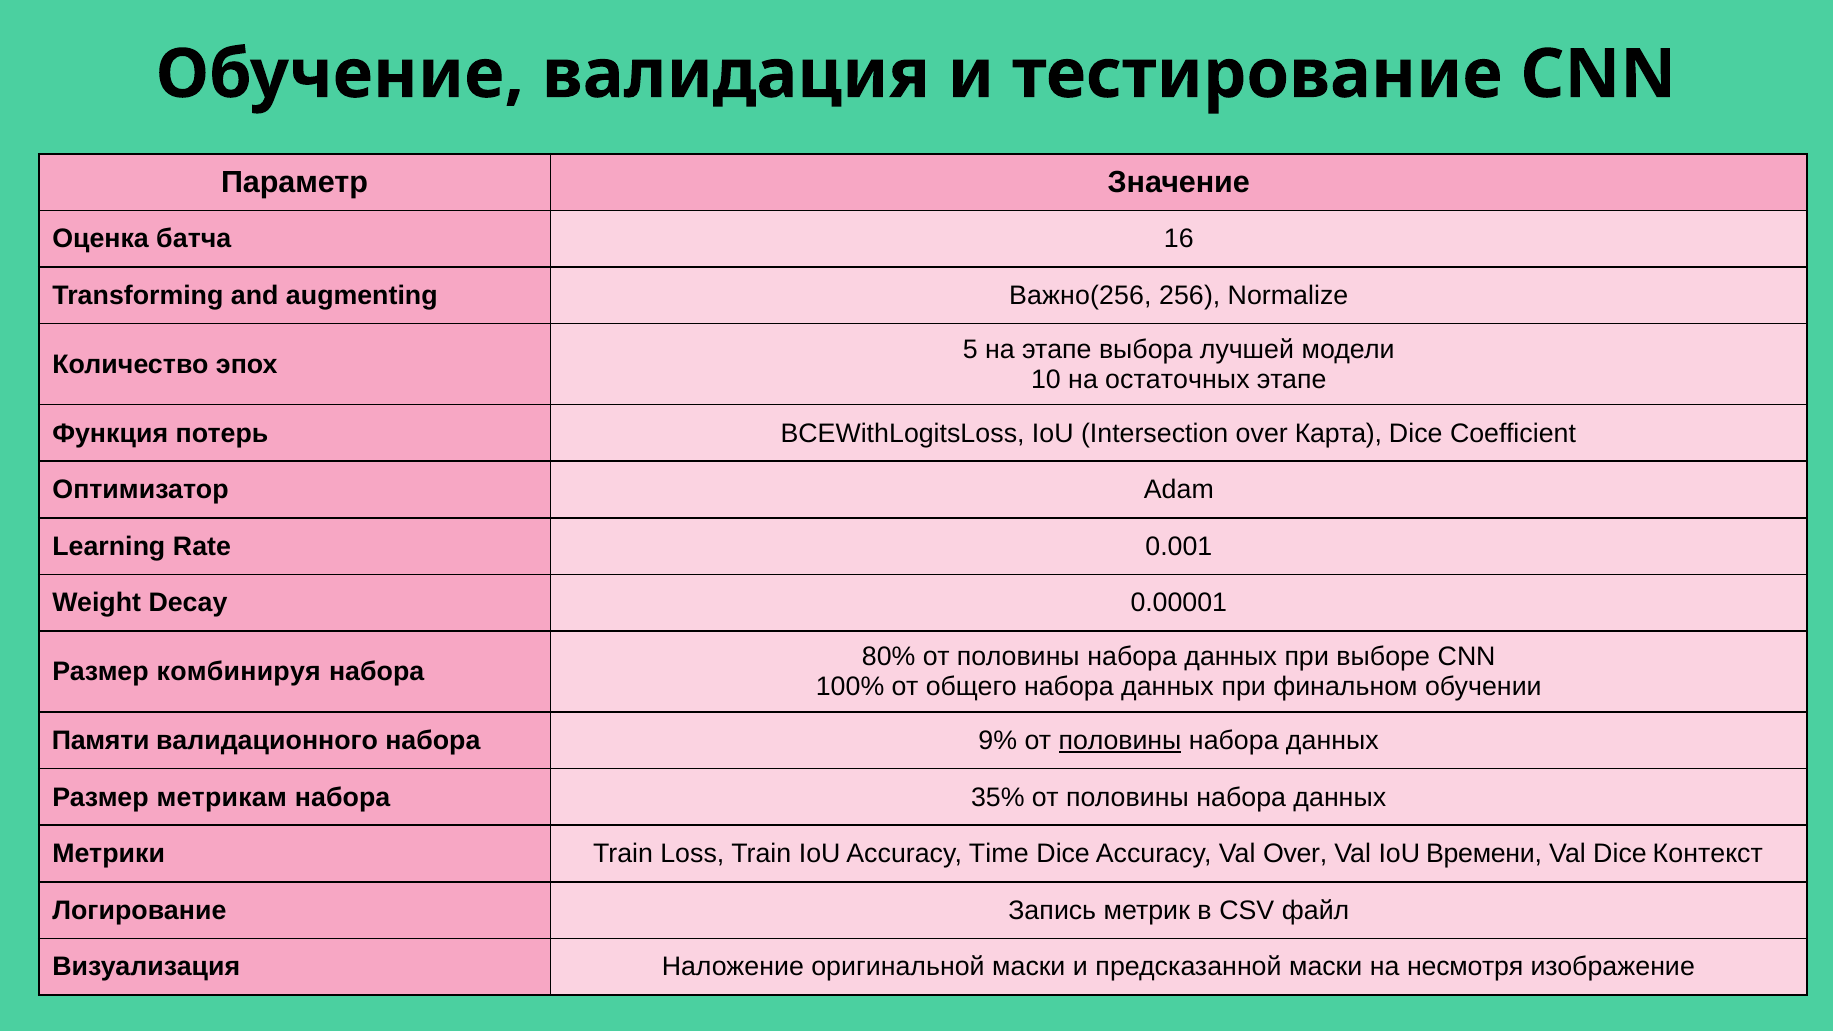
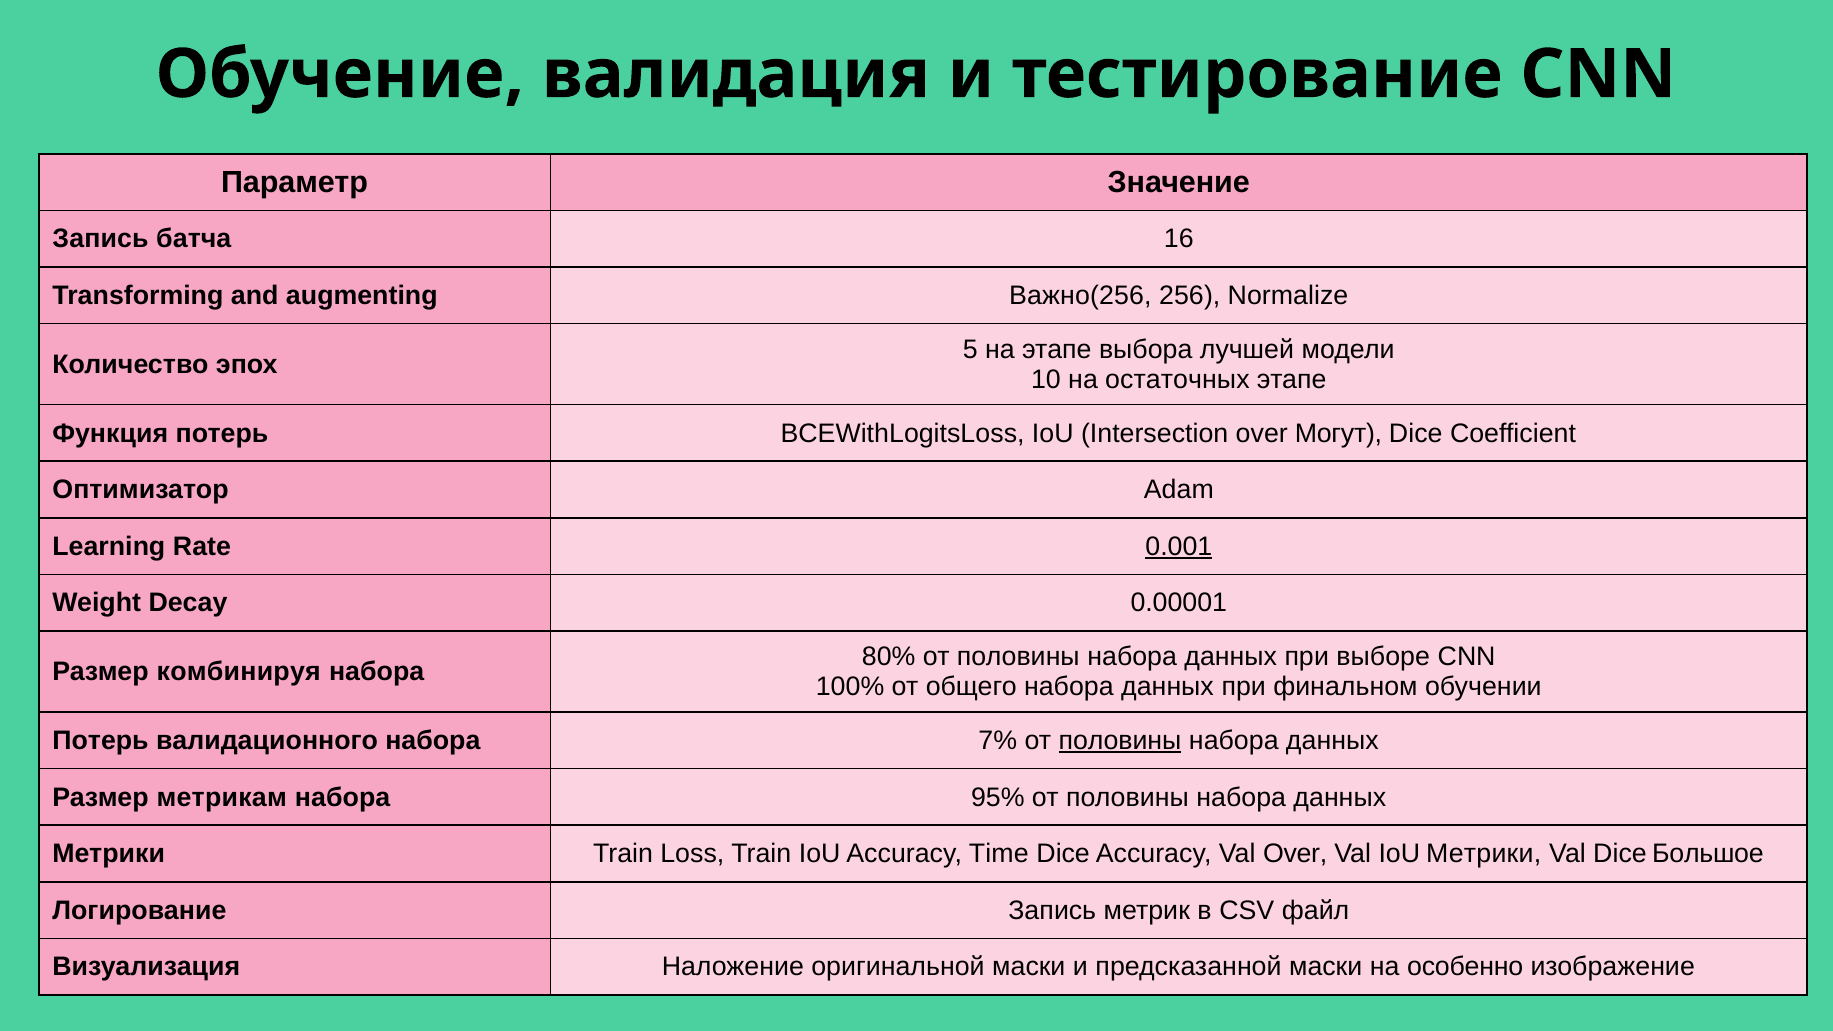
Оценка: Оценка -> Запись (100, 239)
Карта: Карта -> Могут (1338, 433)
0.001 underline: none -> present (1179, 547)
Памяти: Памяти -> Потерь (101, 741)
9%: 9% -> 7% (998, 741)
35%: 35% -> 95% (998, 797)
IoU Времени: Времени -> Метрики (1484, 854)
Контекст: Контекст -> Большое (1708, 854)
несмотря: несмотря -> особенно (1465, 967)
